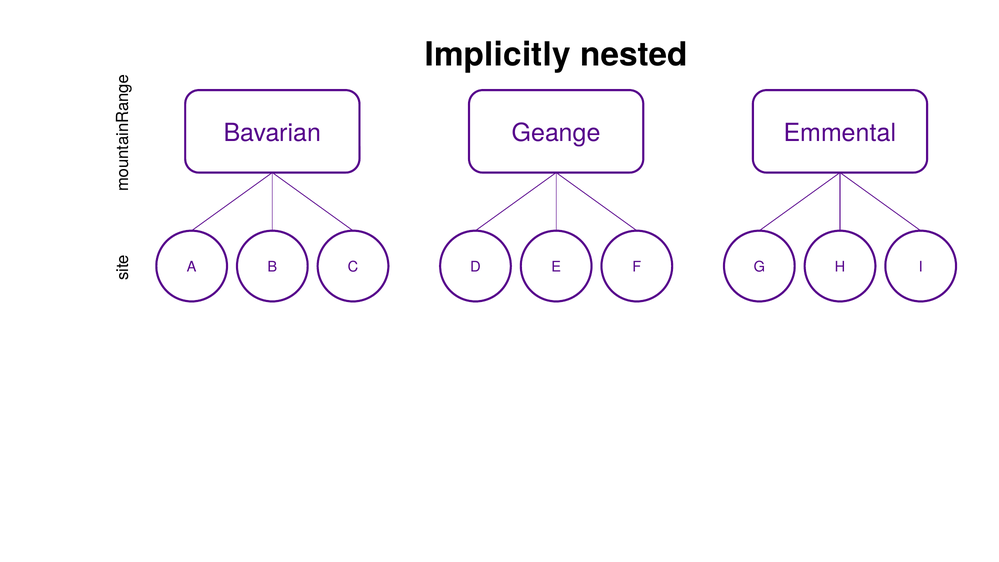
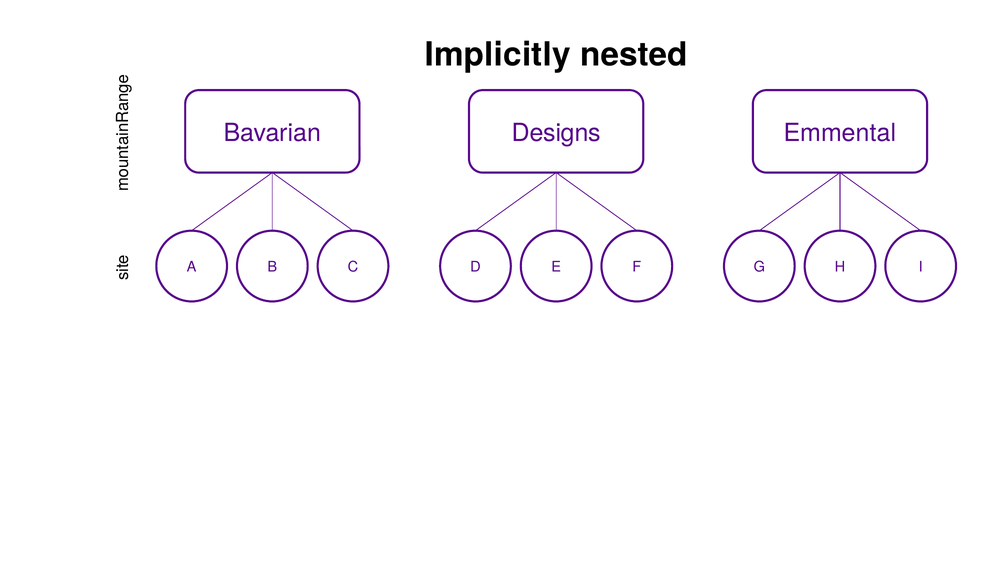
Geange: Geange -> Designs (556, 133)
